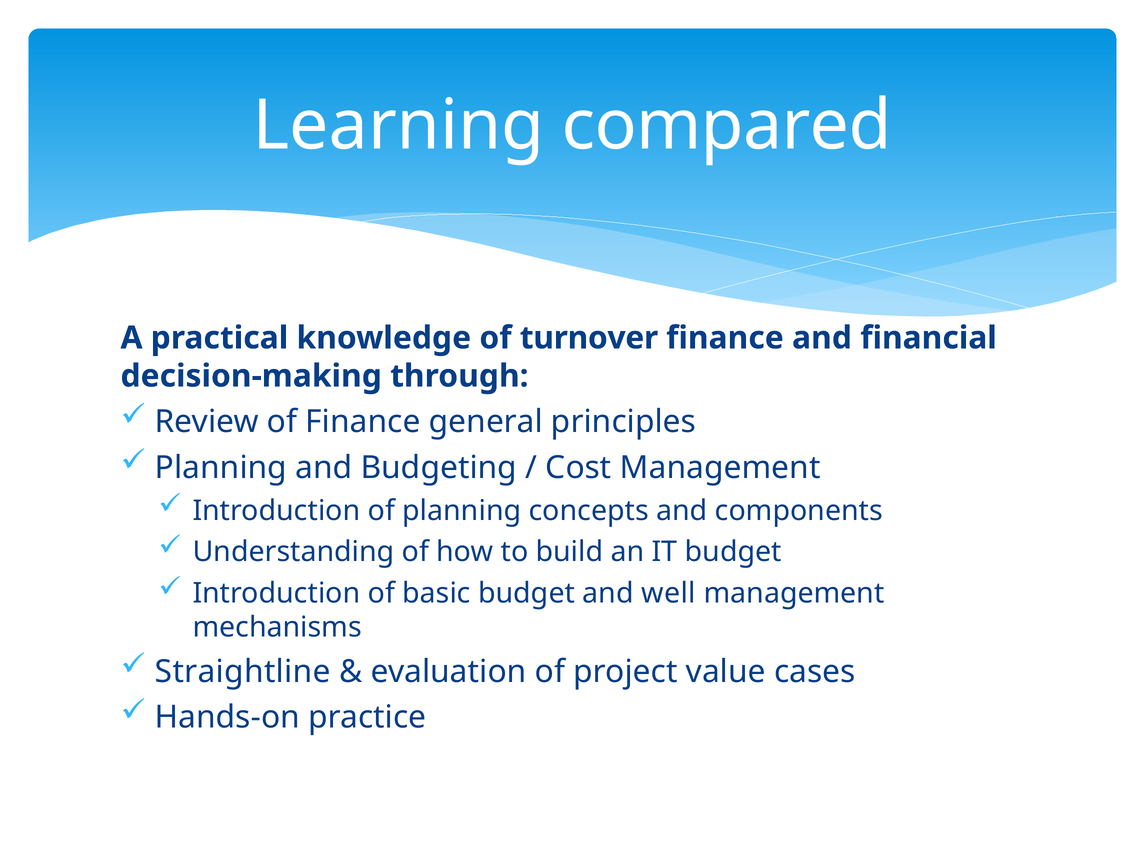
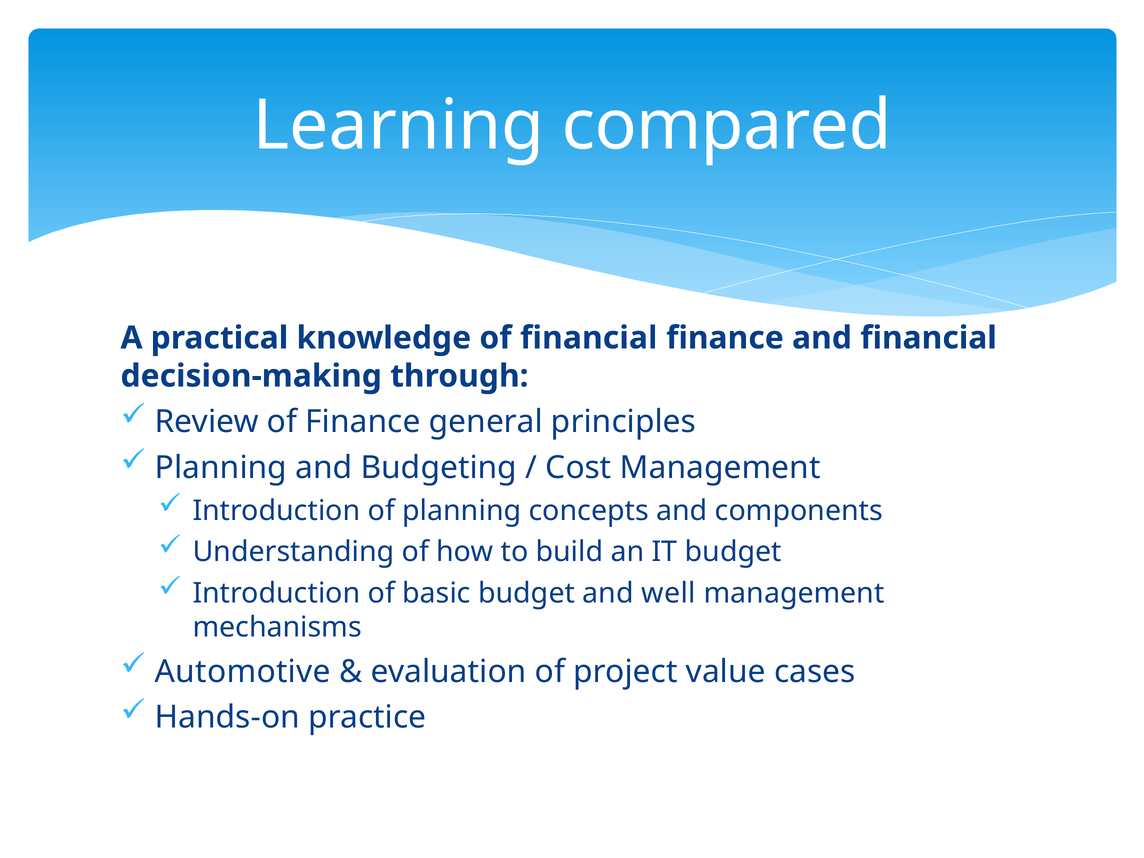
of turnover: turnover -> financial (589, 338)
Straightline: Straightline -> Automotive (243, 672)
